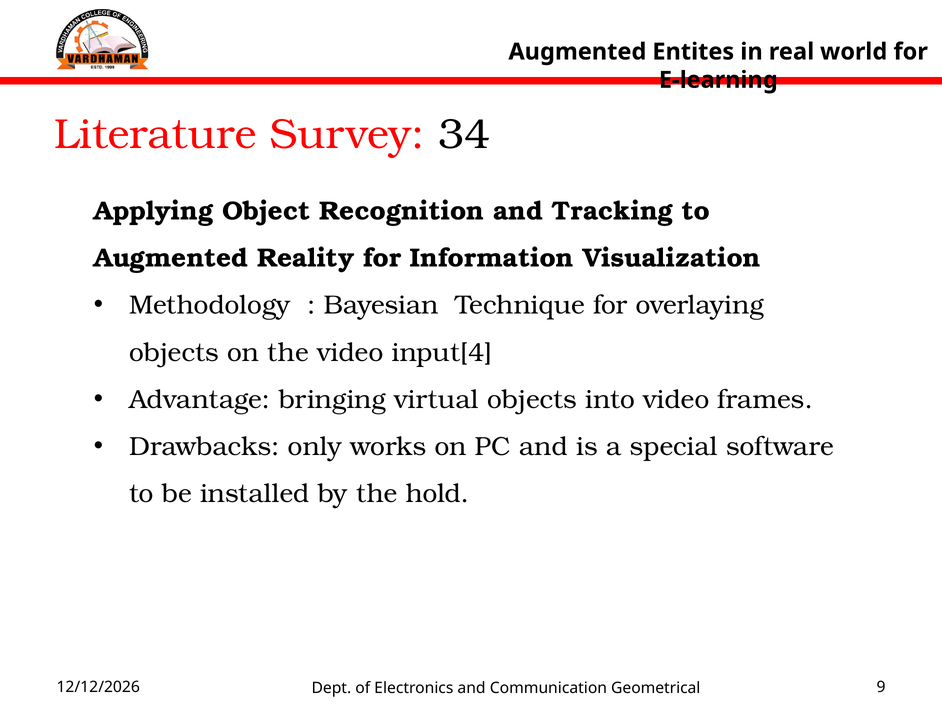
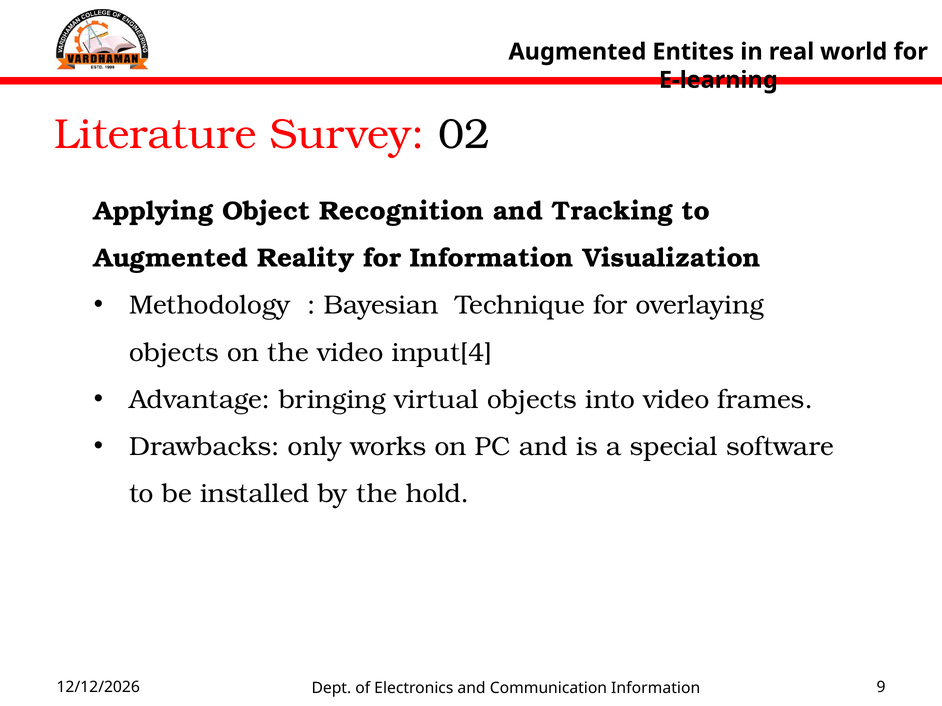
34: 34 -> 02 (464, 135)
Communication Geometrical: Geometrical -> Information (656, 689)
